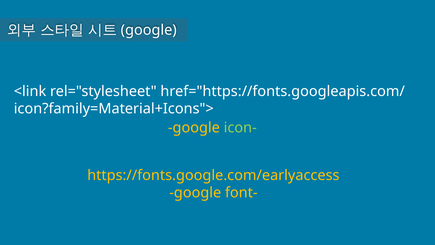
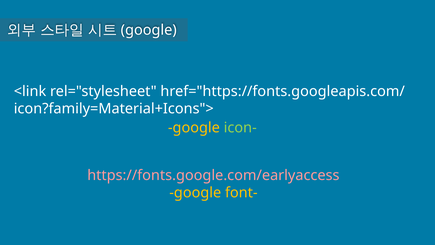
https://fonts.google.com/earlyaccess colour: yellow -> pink (213, 175)
